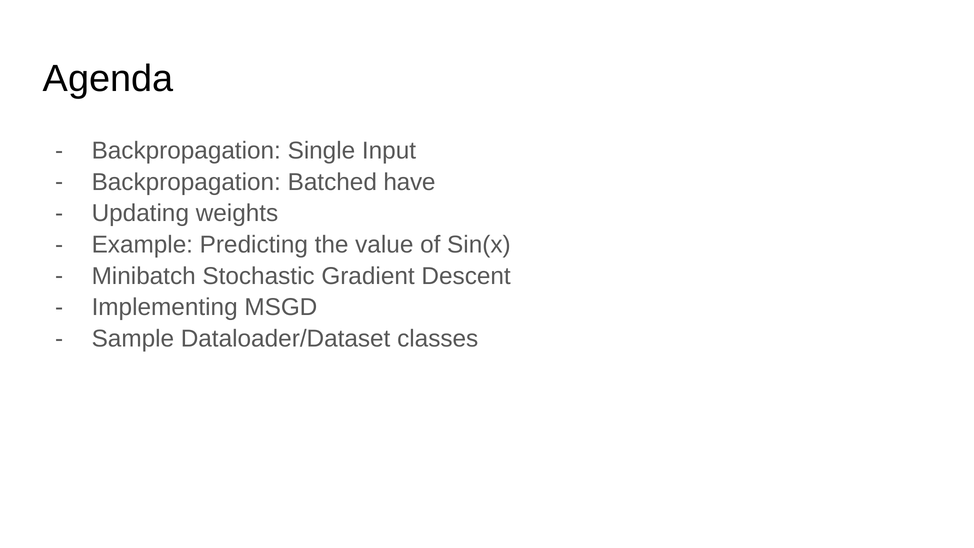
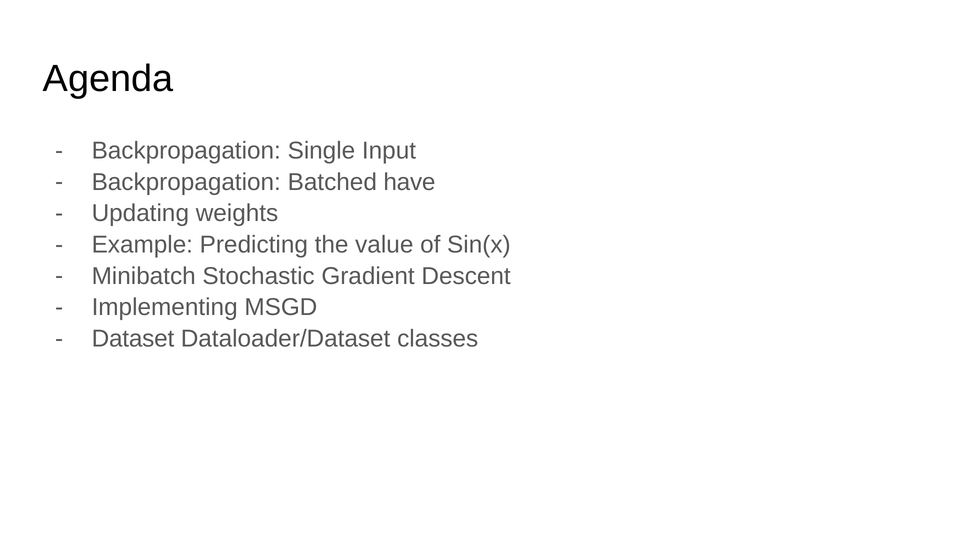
Sample: Sample -> Dataset (133, 339)
